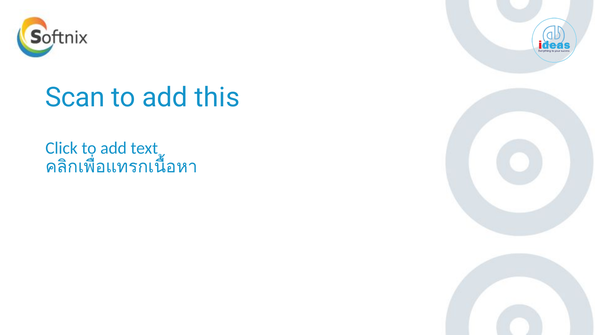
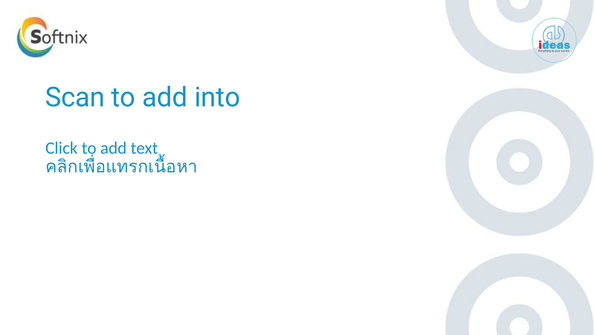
this: this -> into (217, 97)
